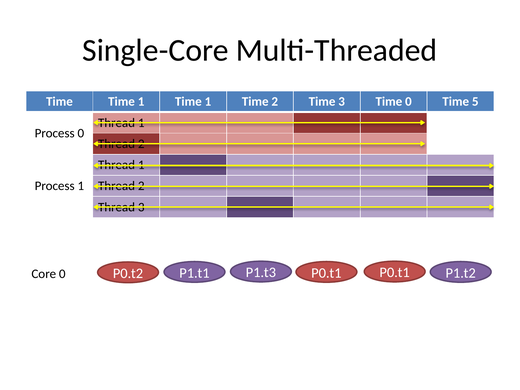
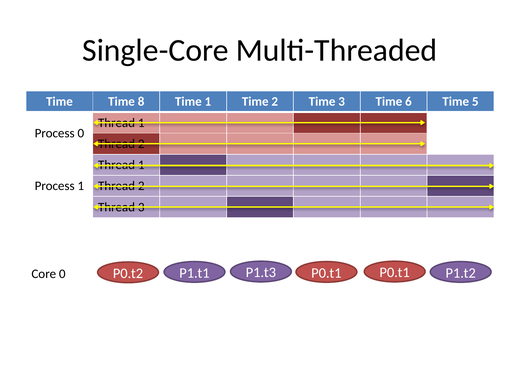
Time Time 1: 1 -> 8 (141, 102)
Time 0: 0 -> 6 (408, 102)
